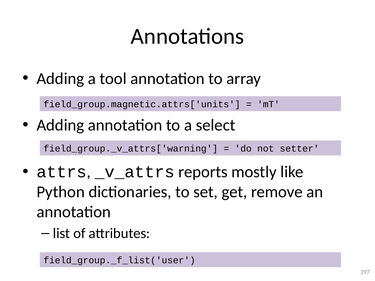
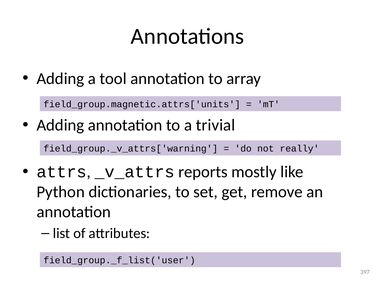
select: select -> trivial (216, 125)
setter: setter -> really (299, 149)
